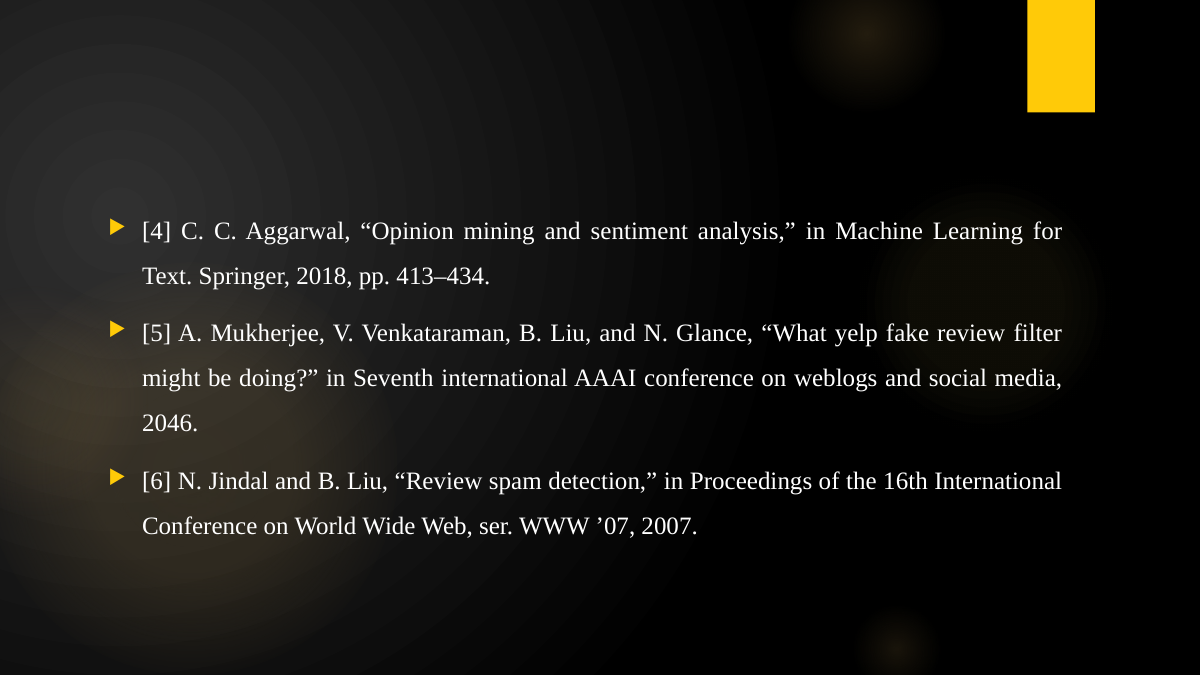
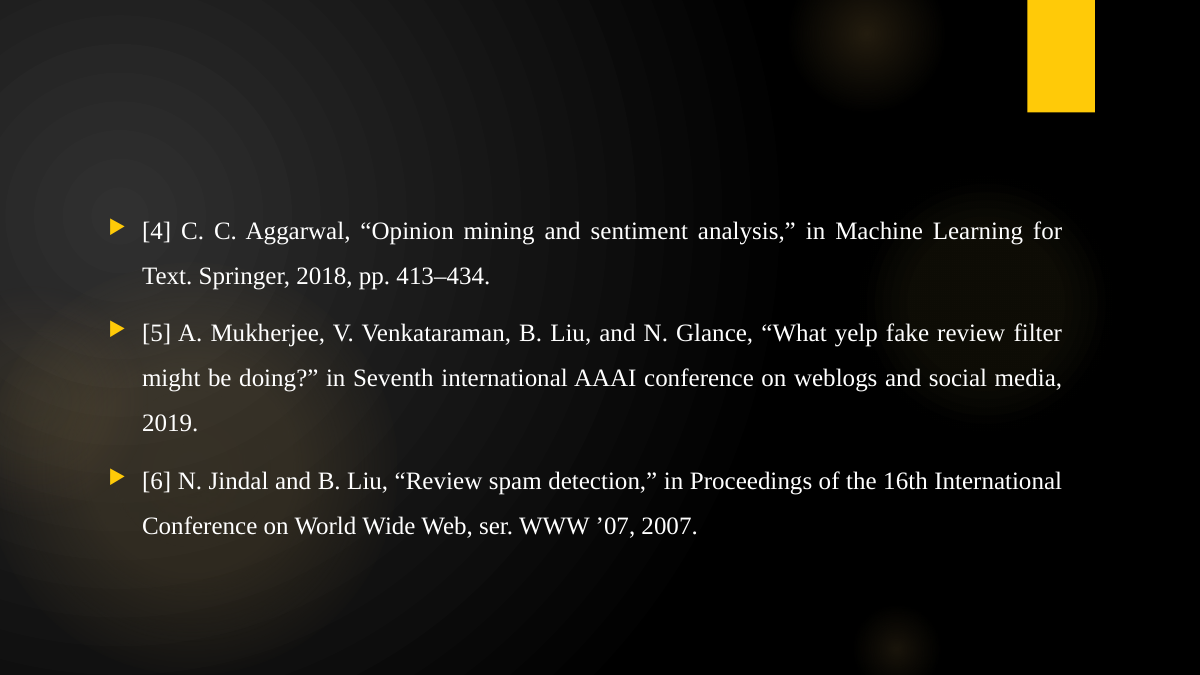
2046: 2046 -> 2019 (170, 424)
